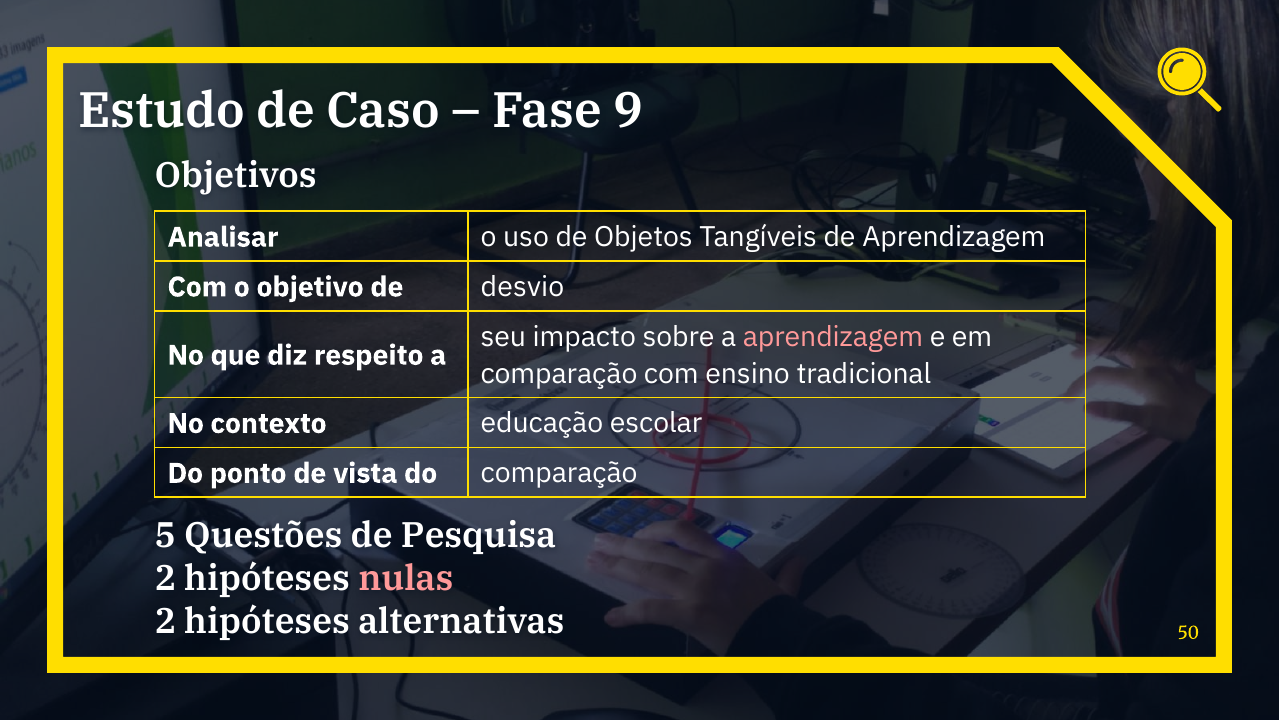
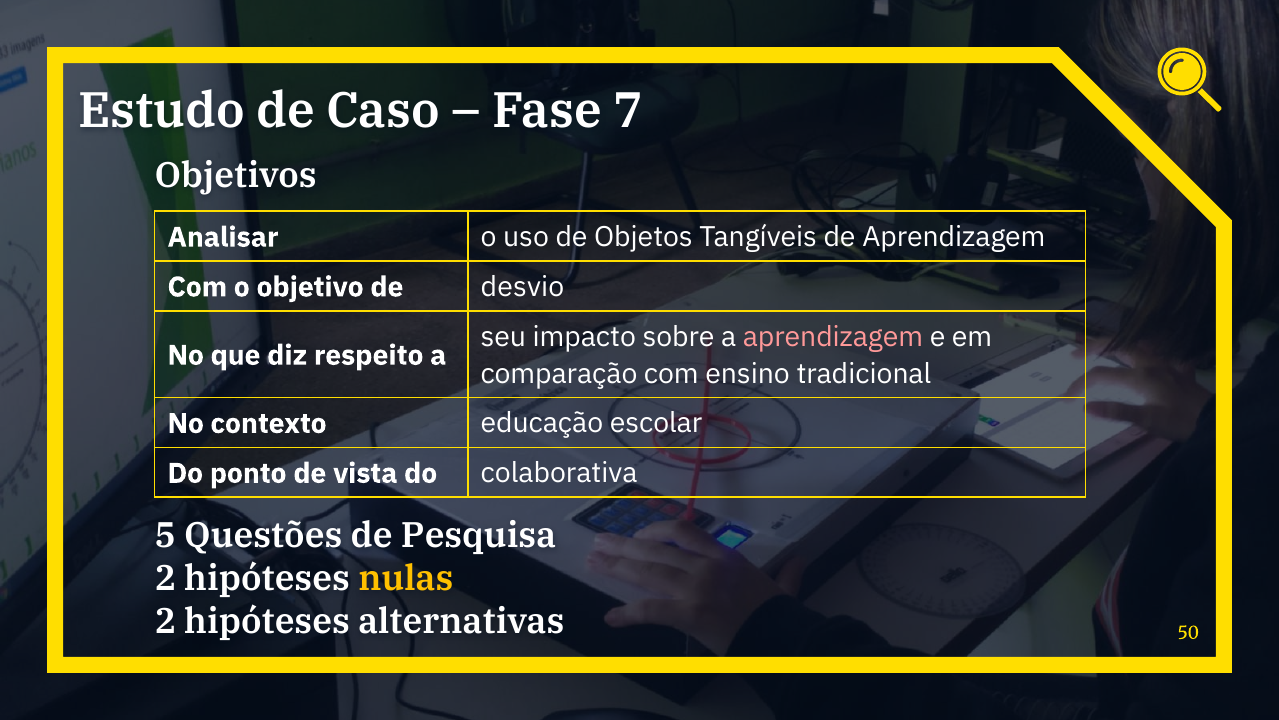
9: 9 -> 7 (629, 111)
do comparação: comparação -> colaborativa (559, 473)
nulas colour: pink -> yellow (406, 578)
